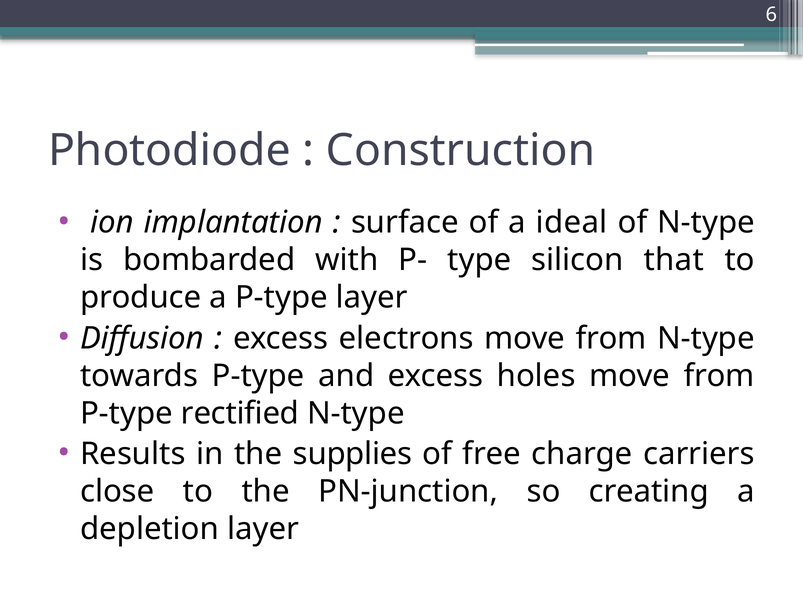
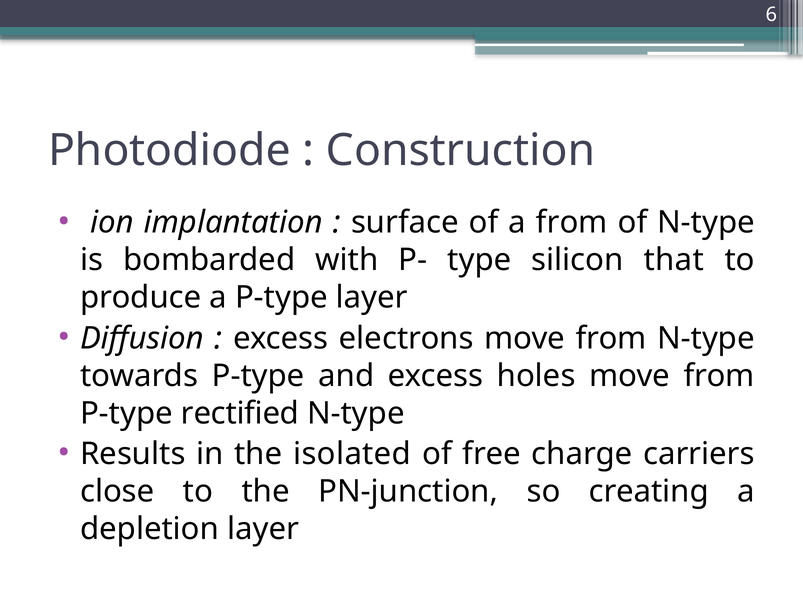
a ideal: ideal -> from (572, 222)
supplies: supplies -> isolated (352, 453)
